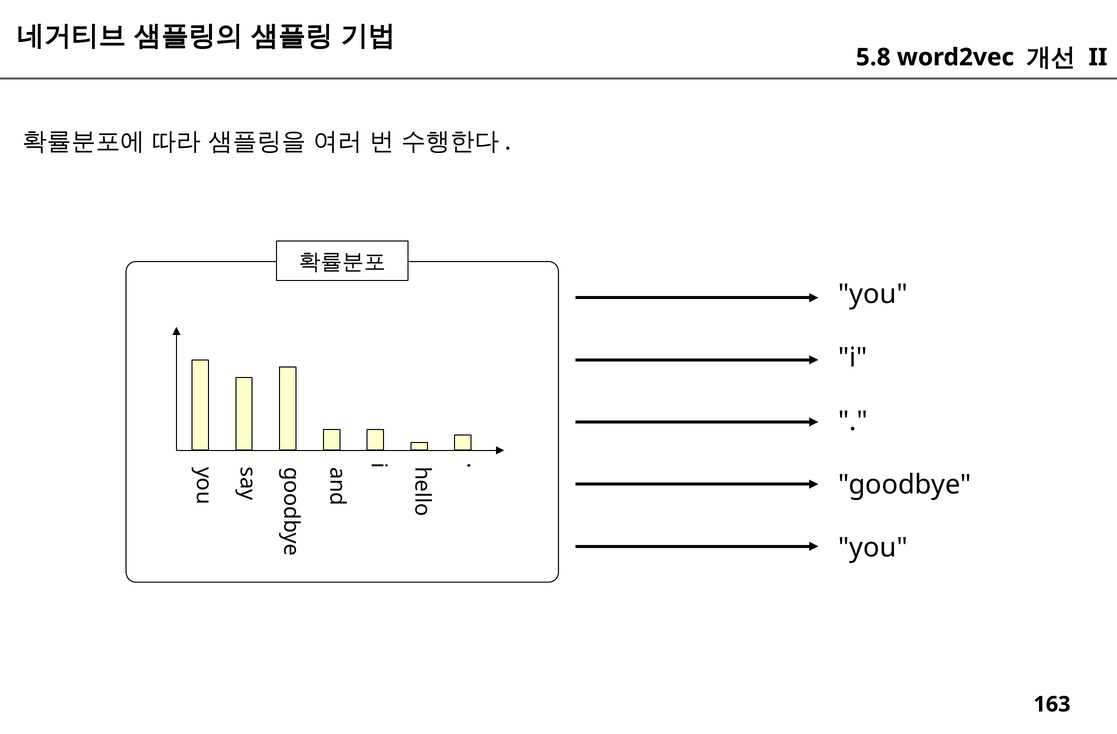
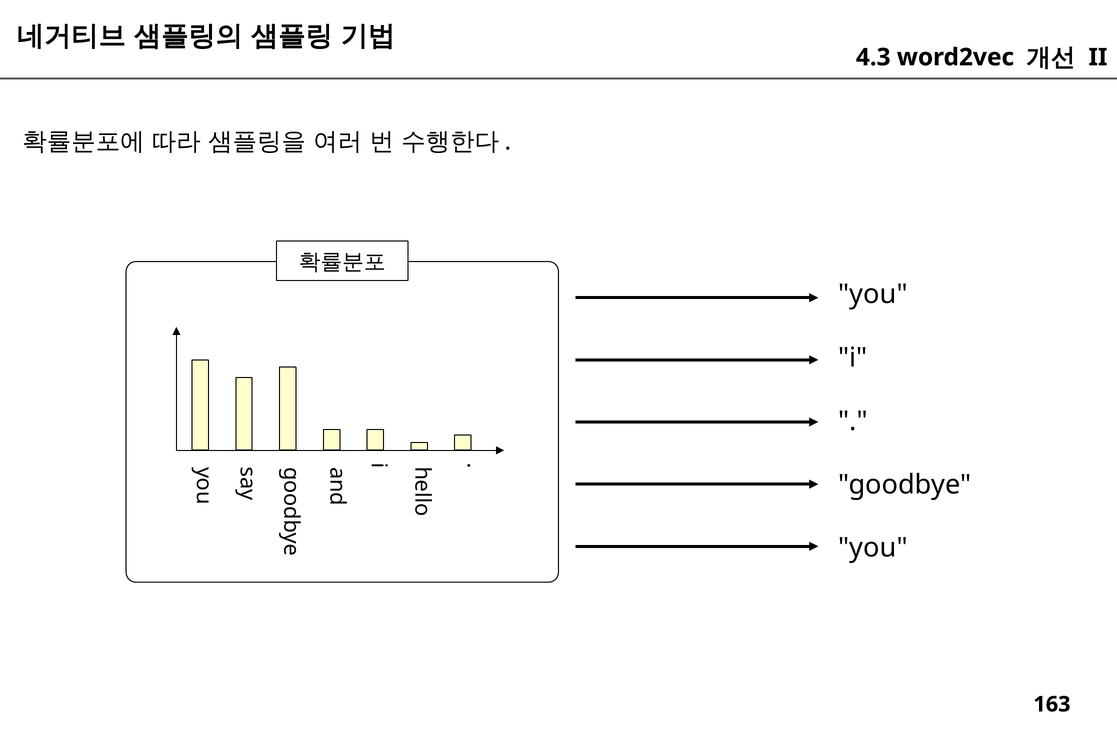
5.8: 5.8 -> 4.3 (873, 57)
